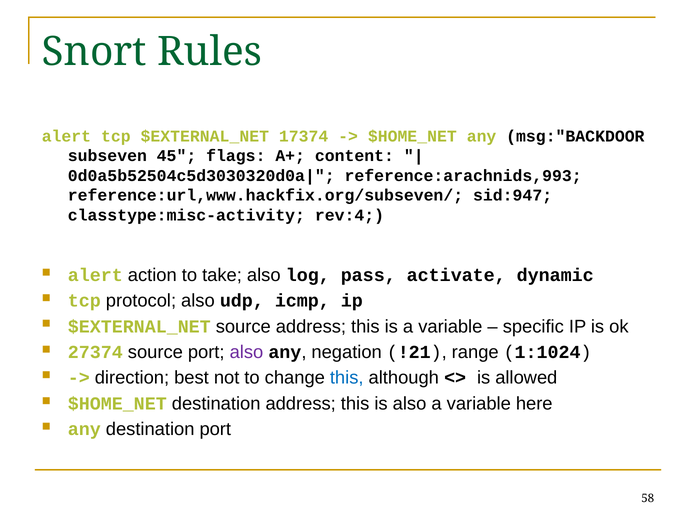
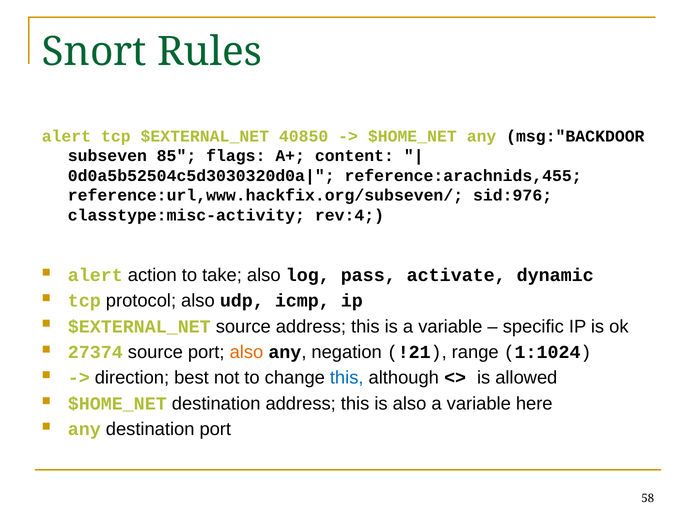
17374: 17374 -> 40850 (304, 136)
45: 45 -> 85 (176, 156)
reference:arachnids,993: reference:arachnids,993 -> reference:arachnids,455 (463, 176)
sid:947: sid:947 -> sid:976 (513, 195)
also colour: purple -> orange (246, 352)
